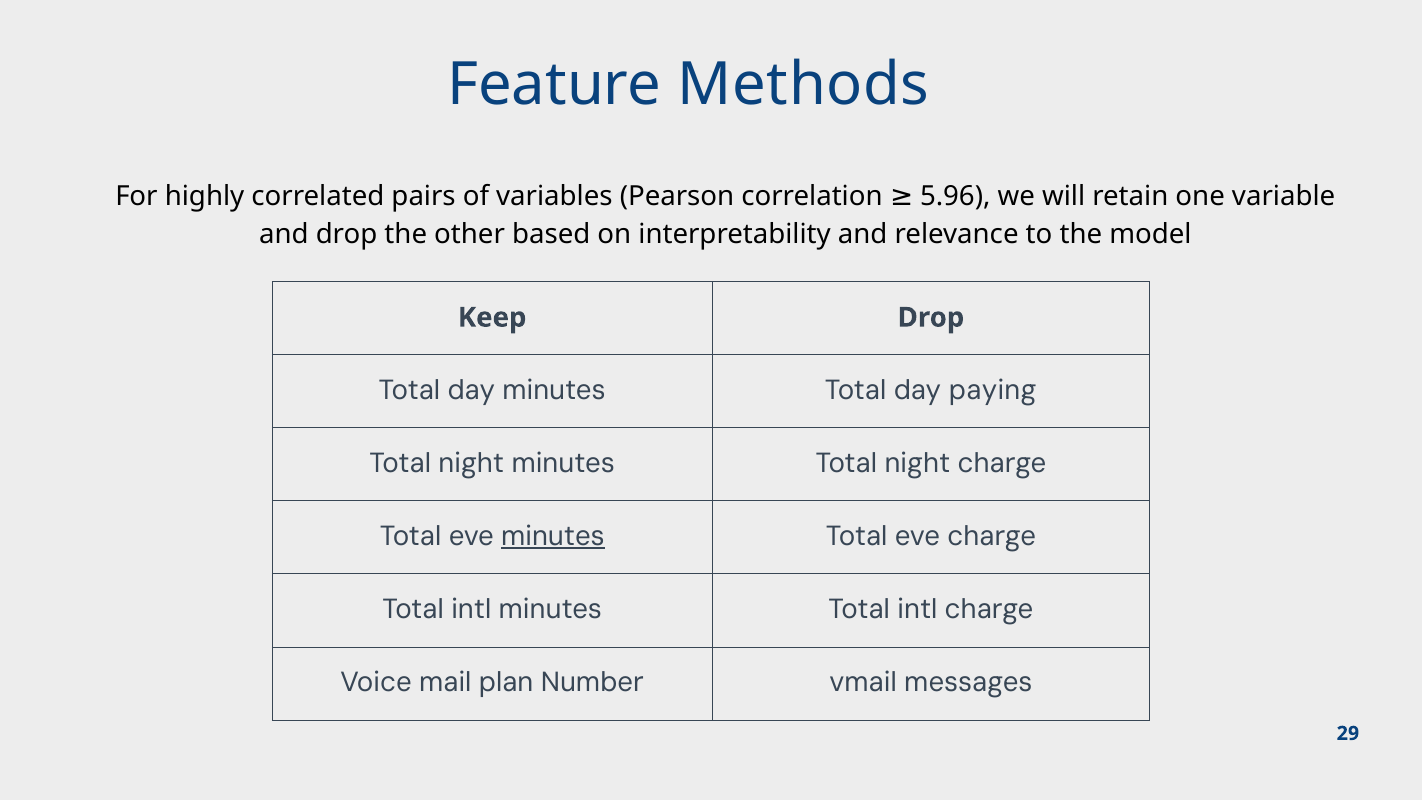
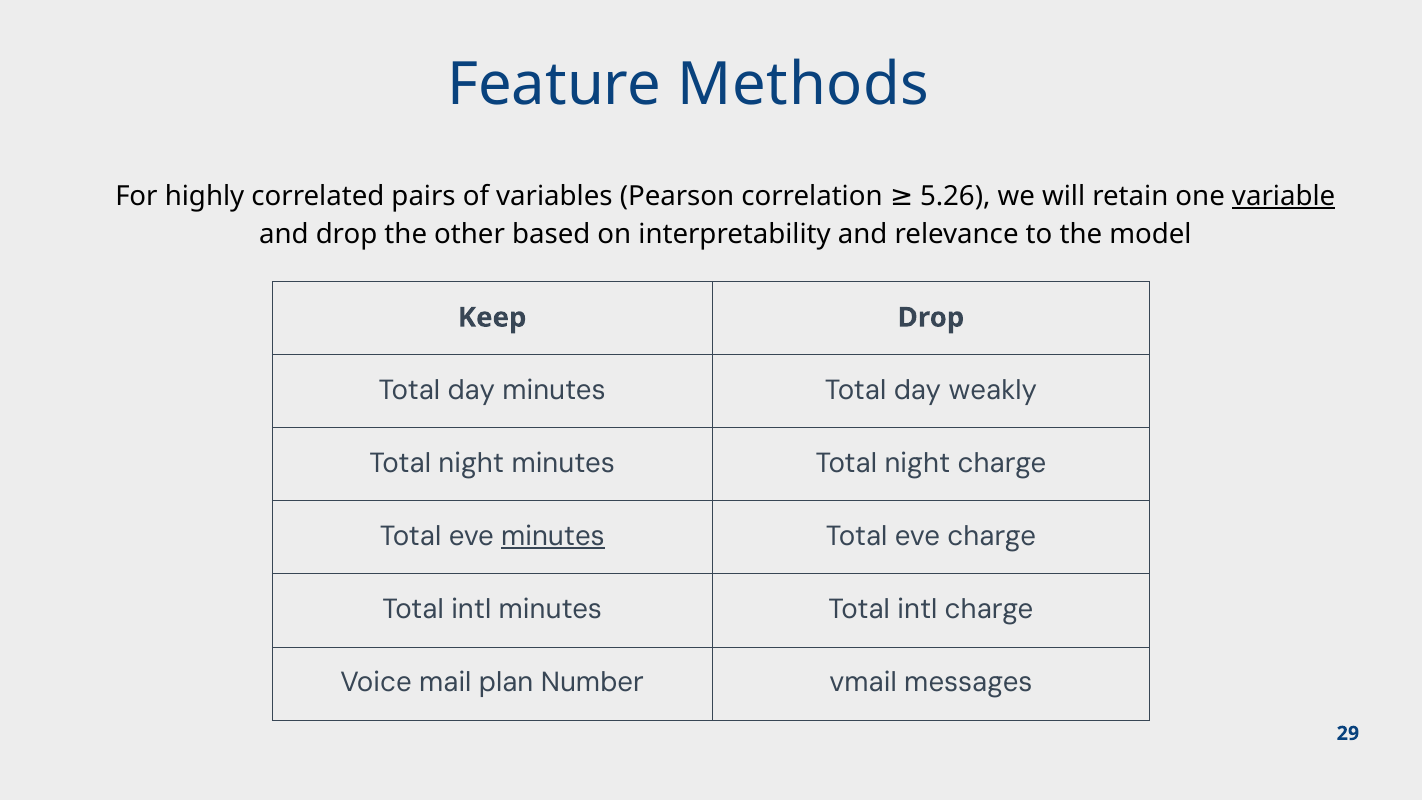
5.96: 5.96 -> 5.26 (955, 196)
variable underline: none -> present (1284, 196)
paying: paying -> weakly (993, 390)
